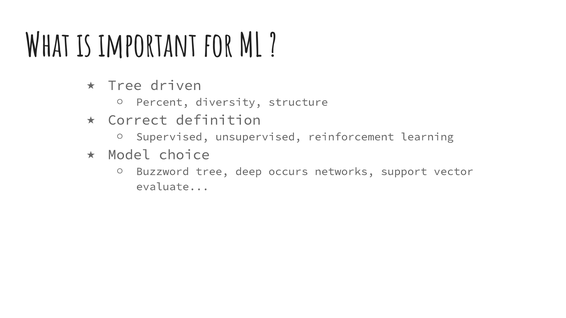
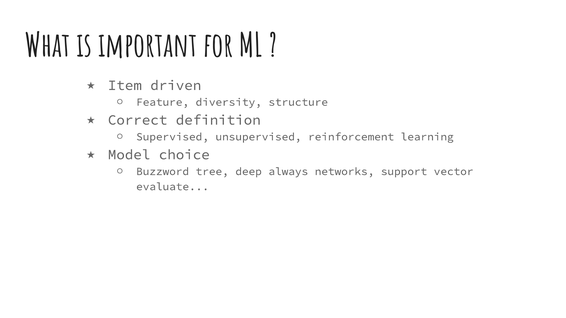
Tree: Tree -> Item (125, 85)
Percent: Percent -> Feature (163, 102)
occurs: occurs -> always (288, 172)
